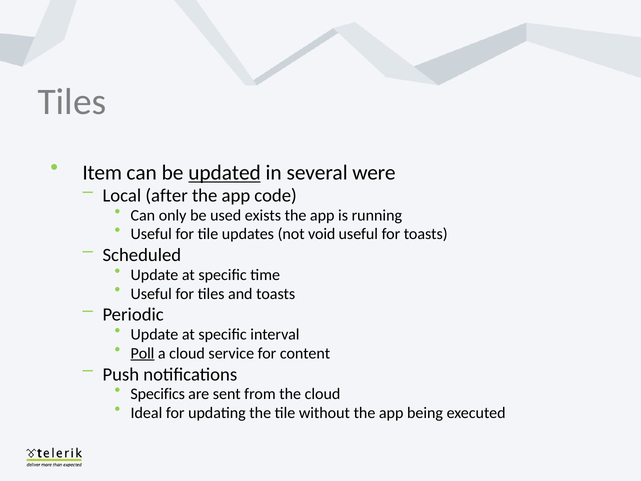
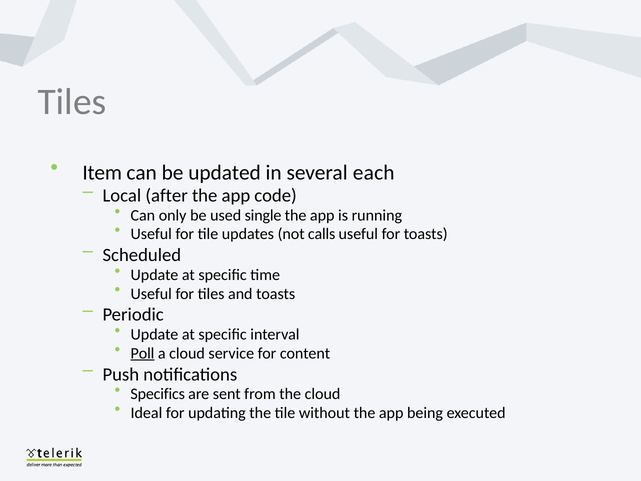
updated underline: present -> none (225, 173)
were: were -> each (374, 173)
exists: exists -> single (263, 215)
void: void -> calls (322, 234)
